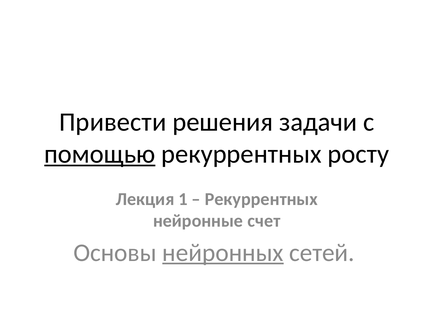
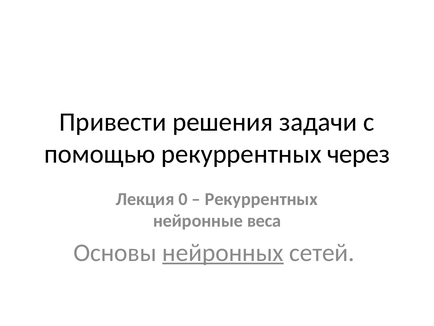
помощью underline: present -> none (100, 154)
росту: росту -> через (359, 154)
1: 1 -> 0 (183, 199)
счет: счет -> веса (264, 220)
